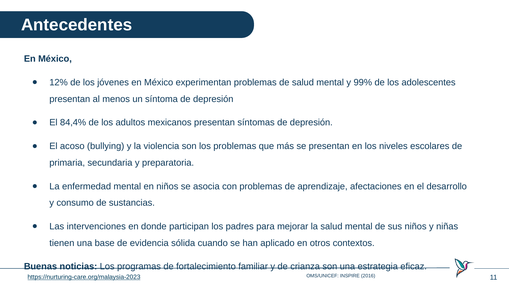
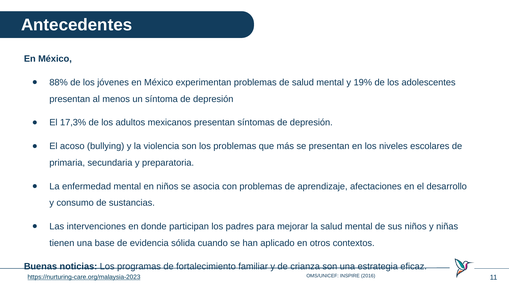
12%: 12% -> 88% (59, 83)
99%: 99% -> 19% (363, 83)
84,4%: 84,4% -> 17,3% (73, 123)
